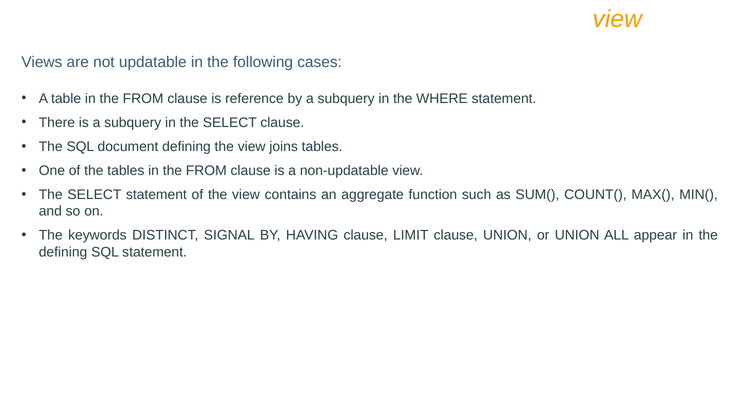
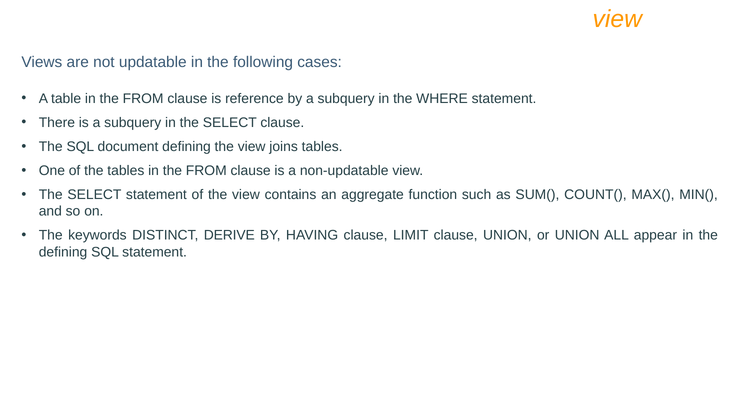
SIGNAL: SIGNAL -> DERIVE (229, 236)
